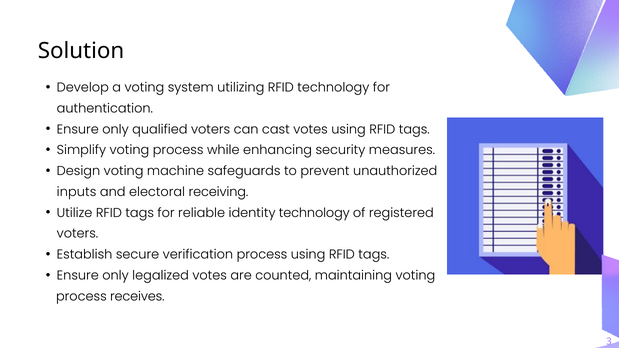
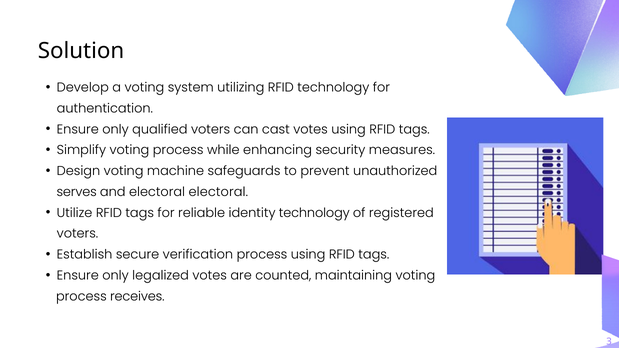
inputs: inputs -> serves (77, 192)
electoral receiving: receiving -> electoral (218, 192)
